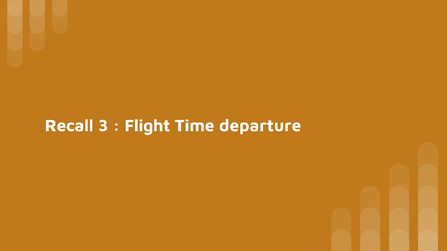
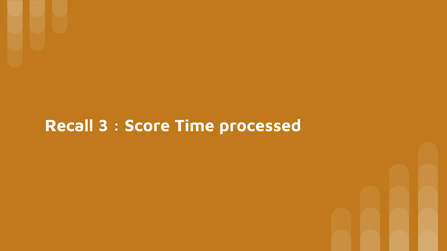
Flight: Flight -> Score (147, 126)
departure: departure -> processed (260, 126)
